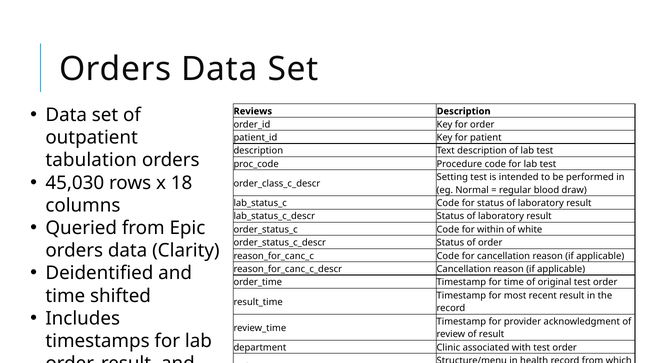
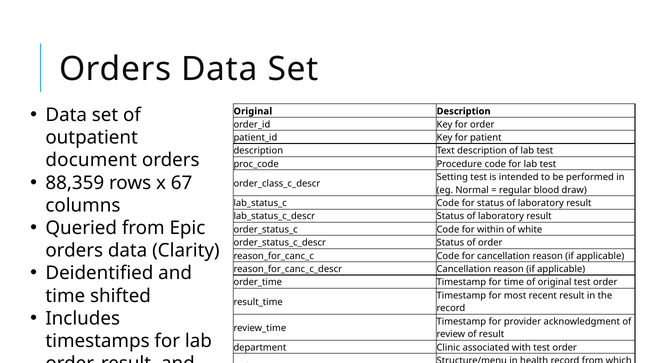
Reviews: Reviews -> Original (253, 111)
tabulation: tabulation -> document (91, 160)
45,030: 45,030 -> 88,359 (75, 183)
18: 18 -> 67 (182, 183)
